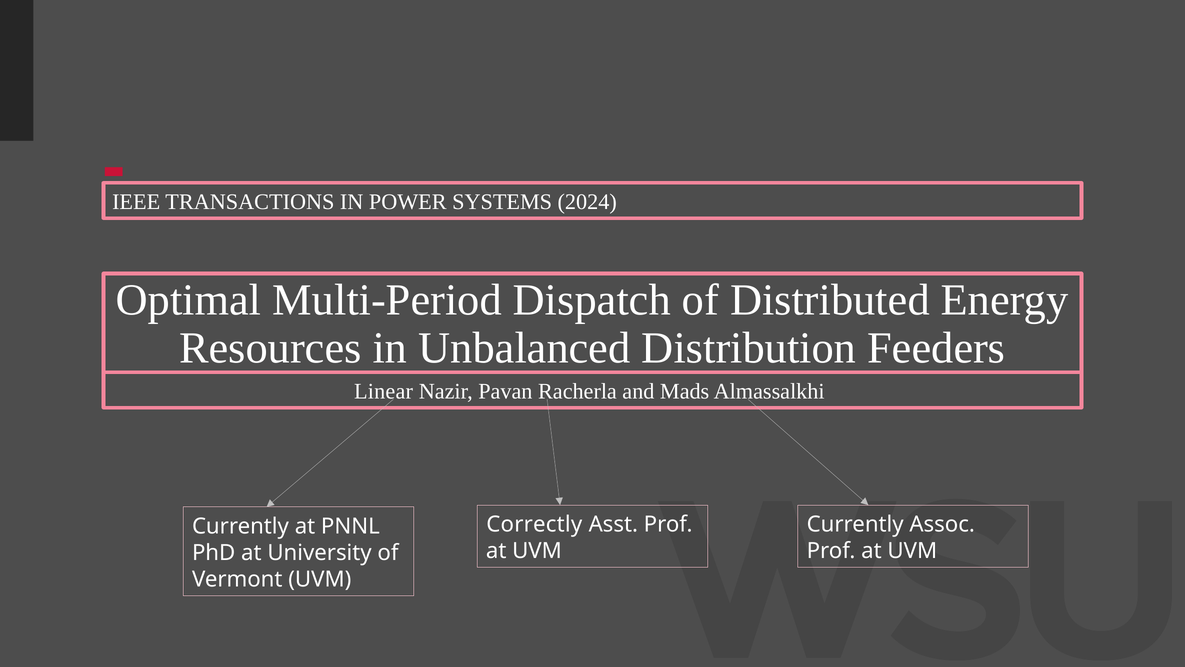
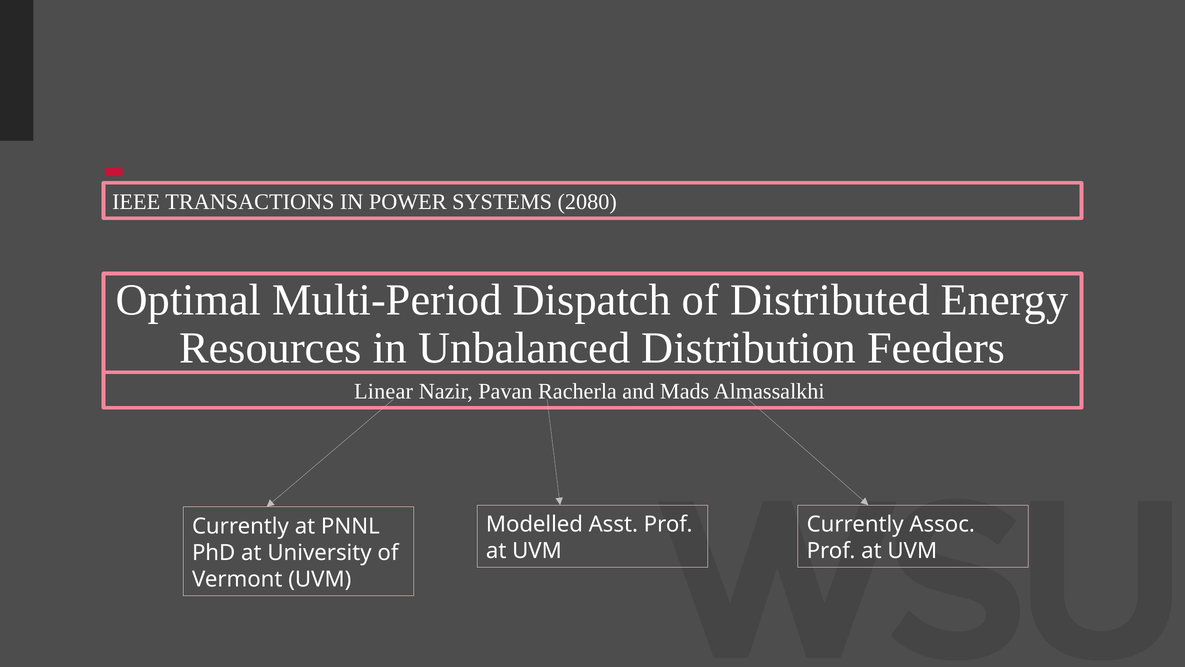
2024: 2024 -> 2080 (587, 202)
Correctly: Correctly -> Modelled (534, 524)
